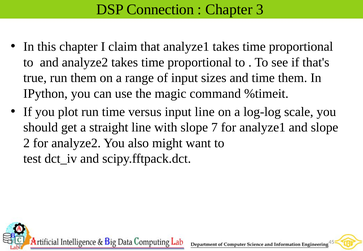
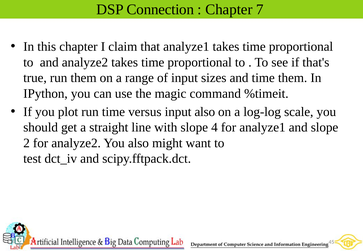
3: 3 -> 7 (260, 9)
input line: line -> also (205, 112)
7: 7 -> 4 (214, 128)
